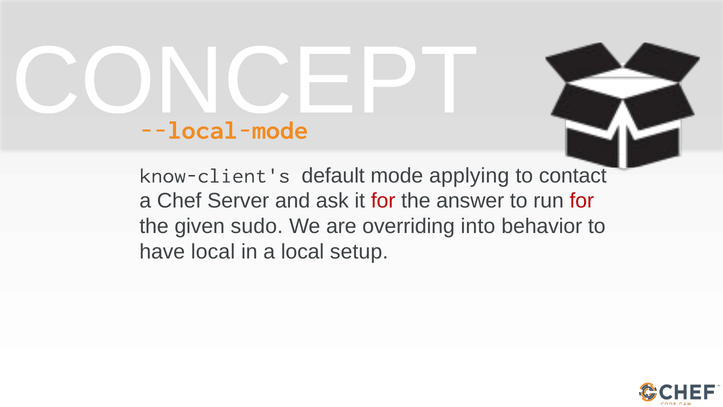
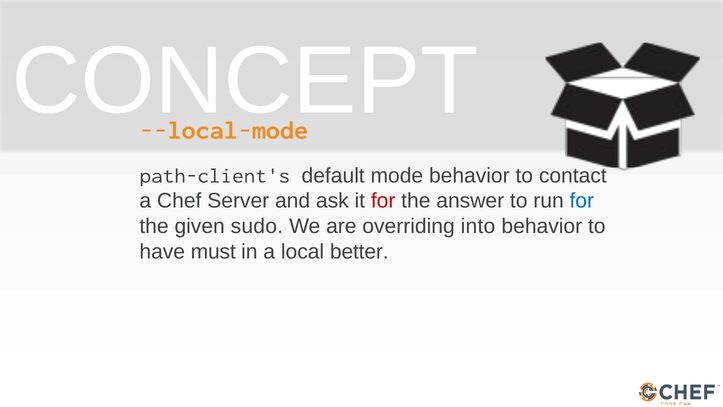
know-client's: know-client's -> path-client's (215, 175)
mode applying: applying -> behavior (469, 175)
for colour: red -> blue (582, 201)
have local: local -> must (213, 251)
setup: setup -> better (359, 251)
